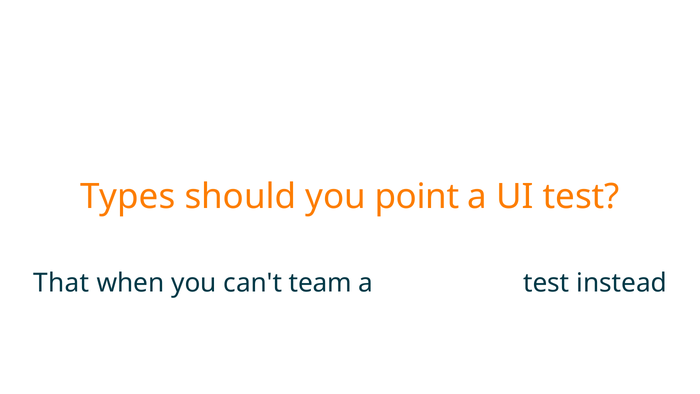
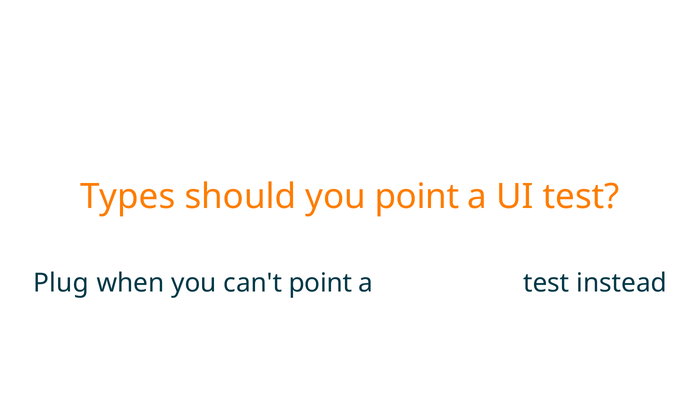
That: That -> Plug (61, 283)
can't team: team -> point (320, 283)
